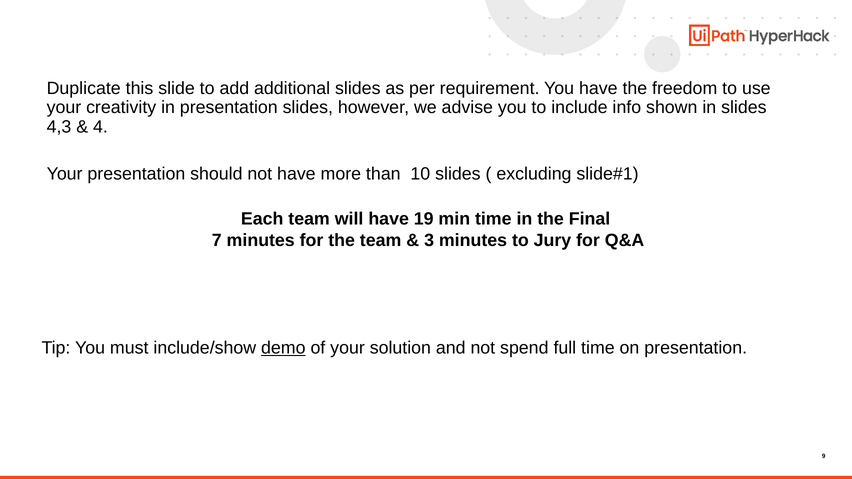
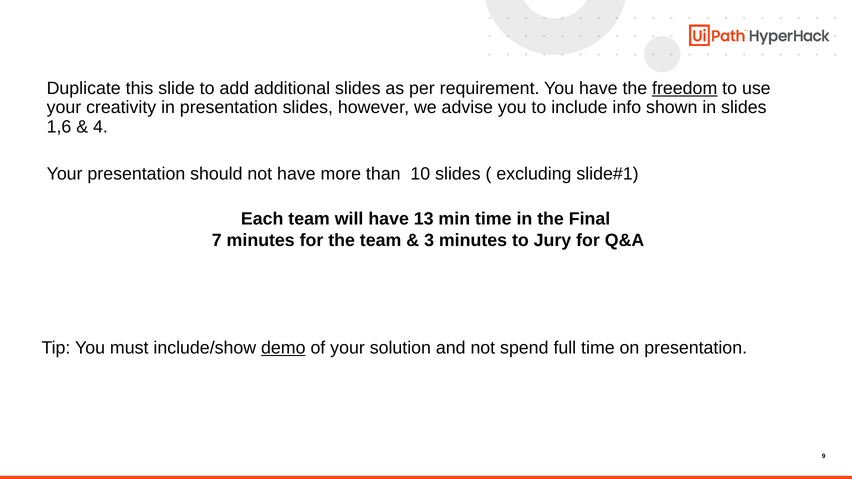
freedom underline: none -> present (685, 88)
4,3: 4,3 -> 1,6 (59, 127)
19: 19 -> 13 (424, 219)
